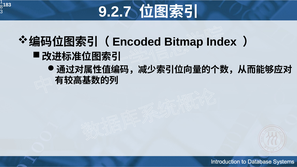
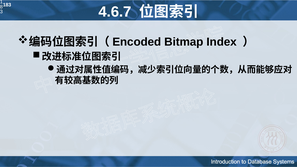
9.2.7: 9.2.7 -> 4.6.7 (115, 12)
